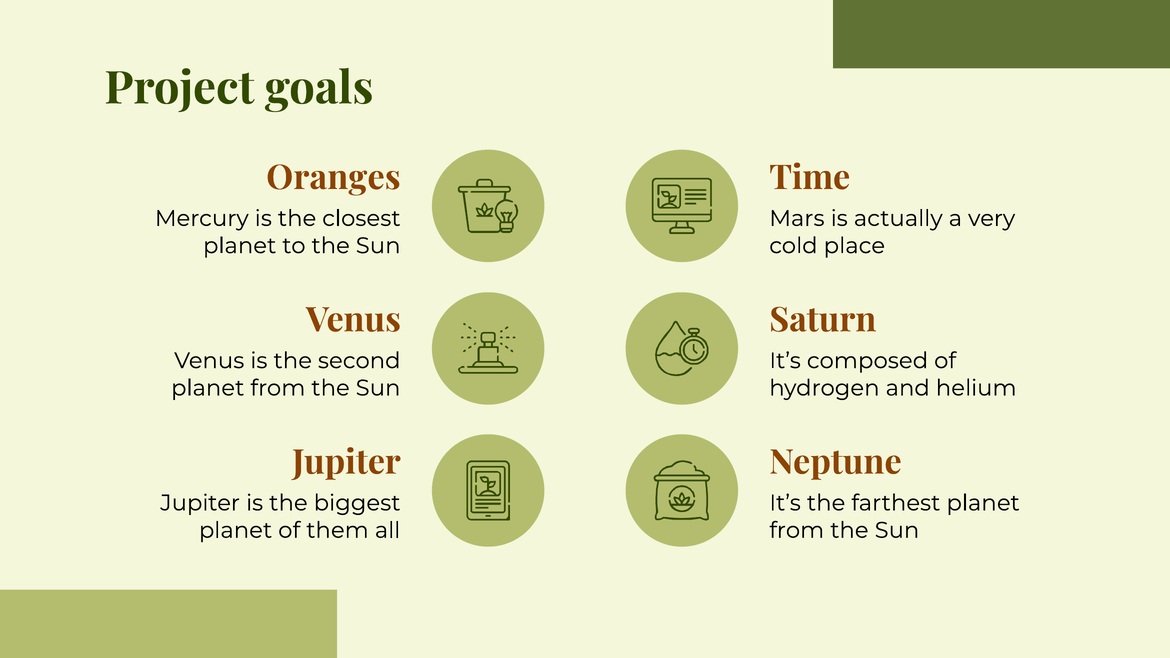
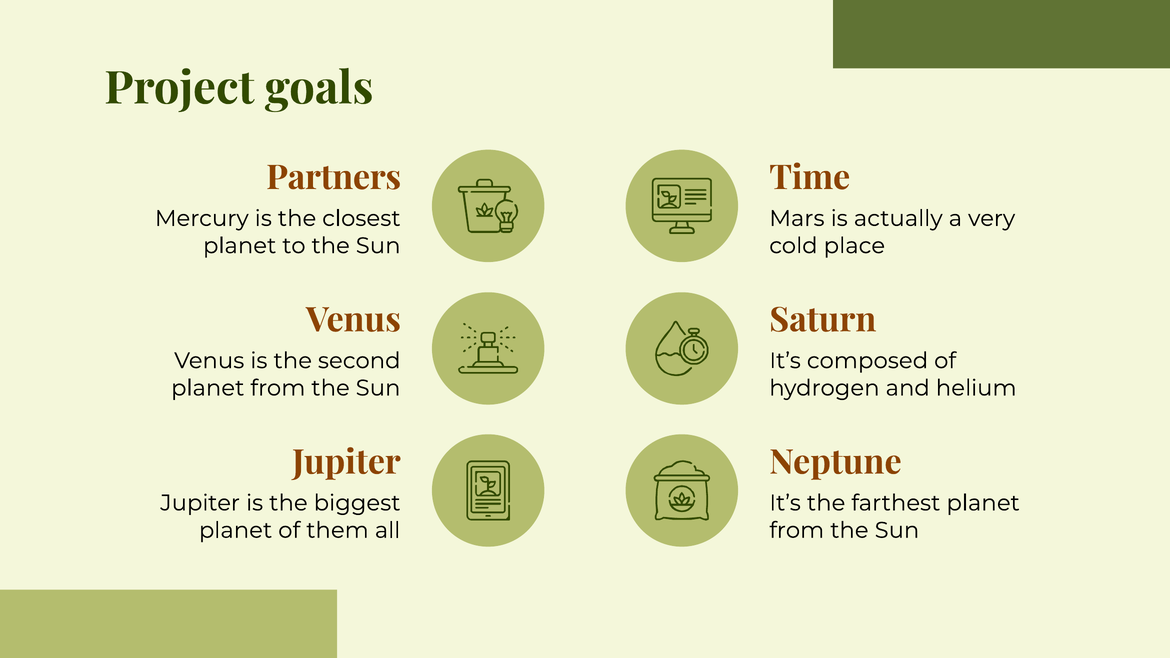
Oranges: Oranges -> Partners (334, 178)
